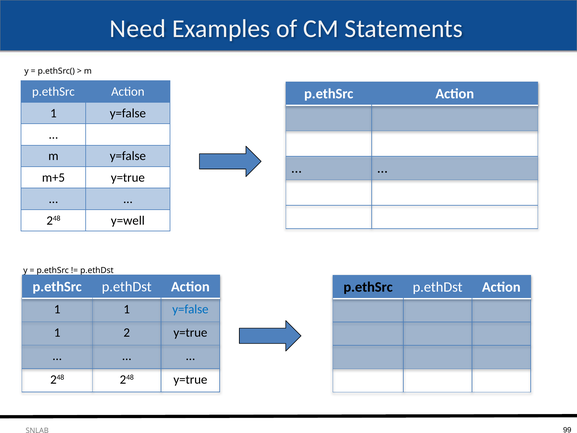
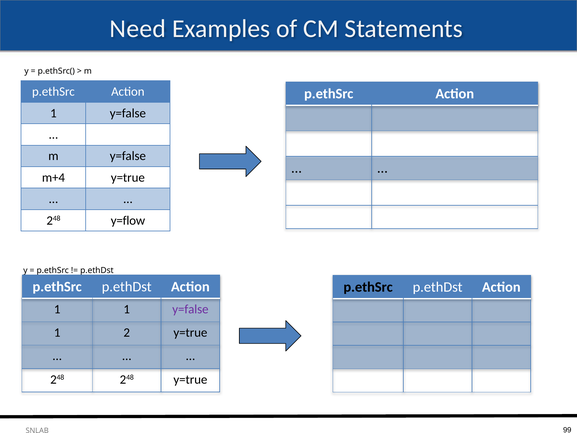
m+5: m+5 -> m+4 (53, 177)
y=well: y=well -> y=flow (128, 220)
y=false colour: blue -> purple (190, 309)
